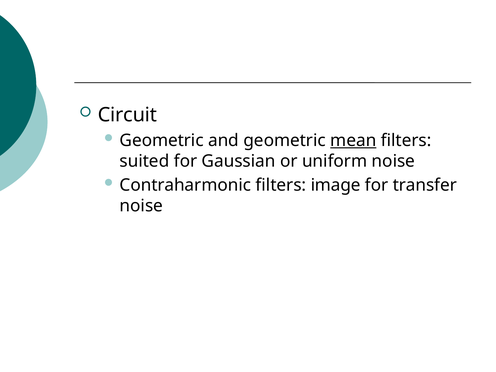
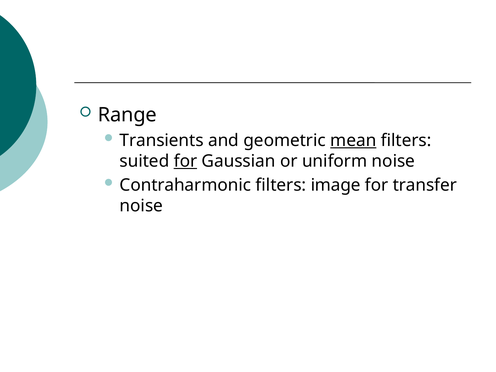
Circuit: Circuit -> Range (127, 115)
Geometric: Geometric -> Transients (162, 141)
for underline: none -> present (185, 161)
